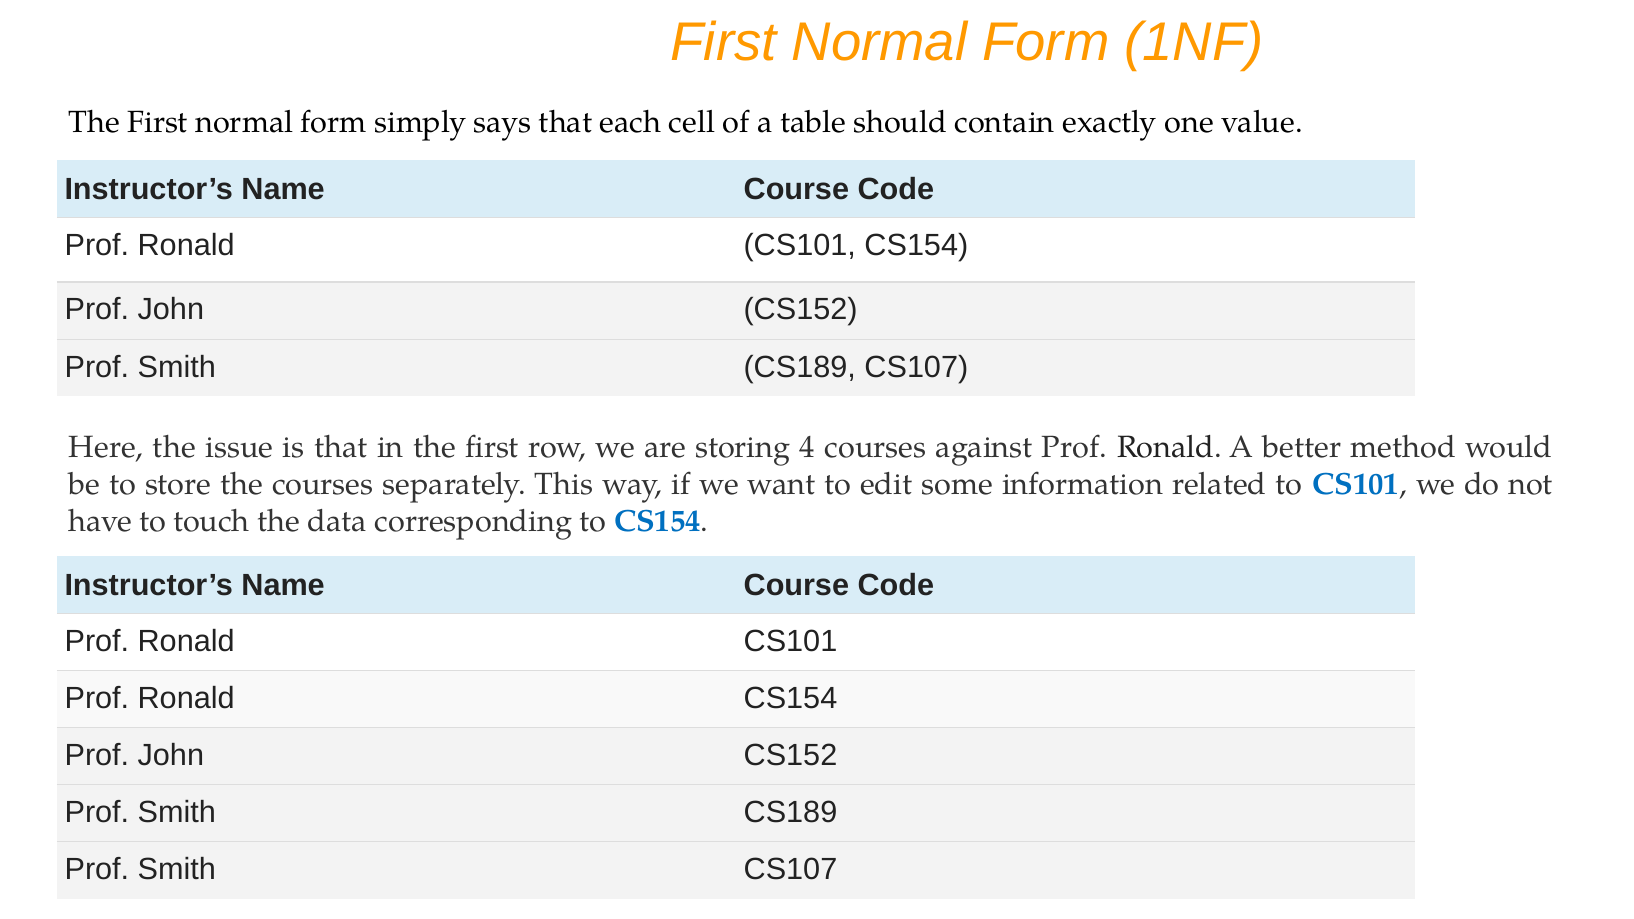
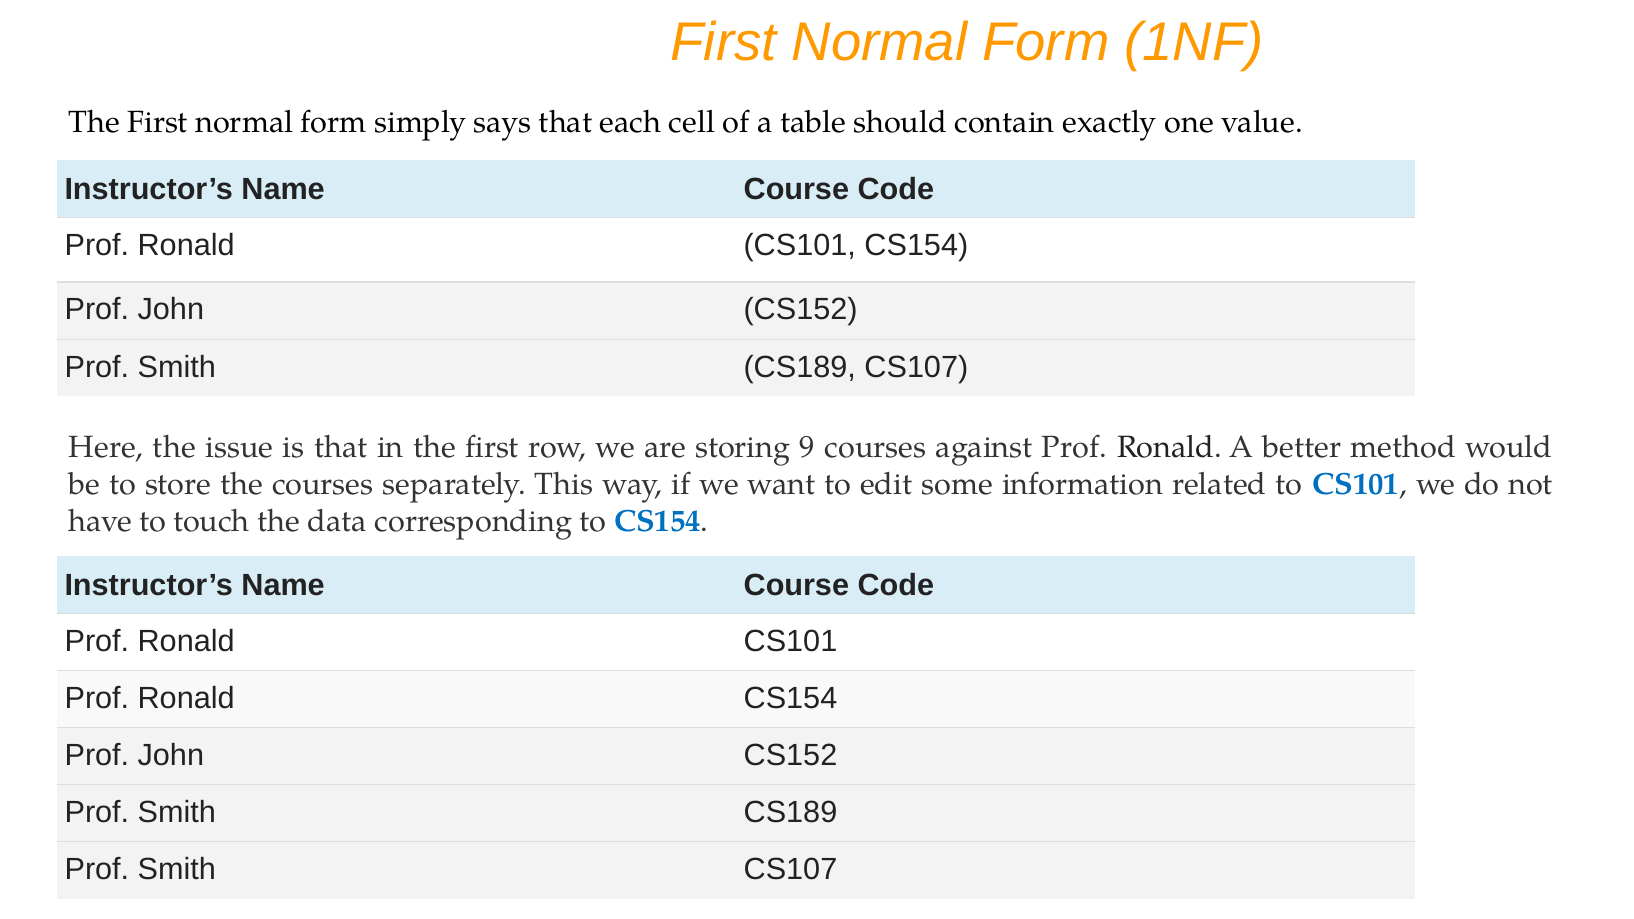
4: 4 -> 9 (808, 447)
